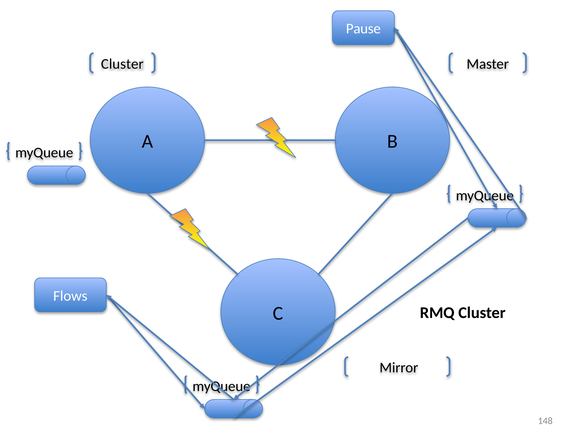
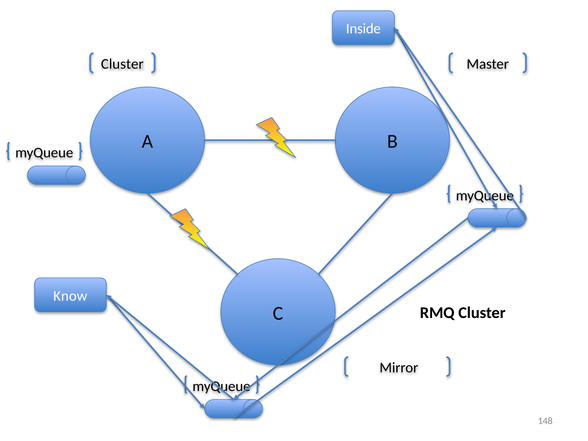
Pause: Pause -> Inside (363, 29)
Flows: Flows -> Know (70, 296)
